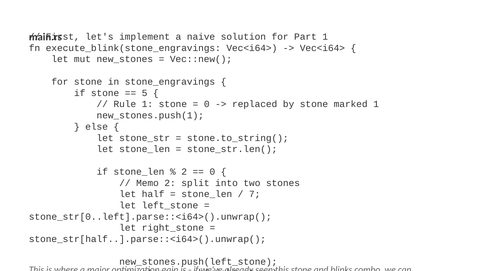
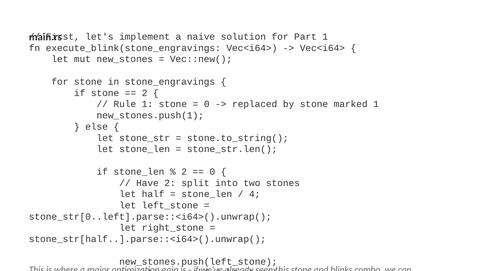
5: 5 -> 2 (145, 93)
Memo: Memo -> Have (147, 183)
7: 7 -> 4 (255, 195)
